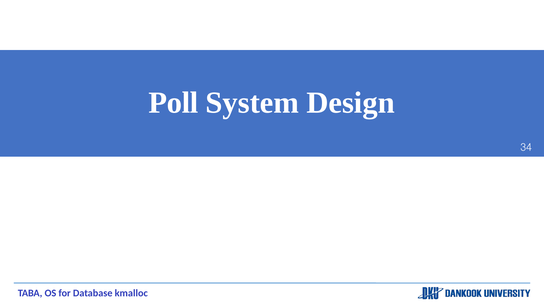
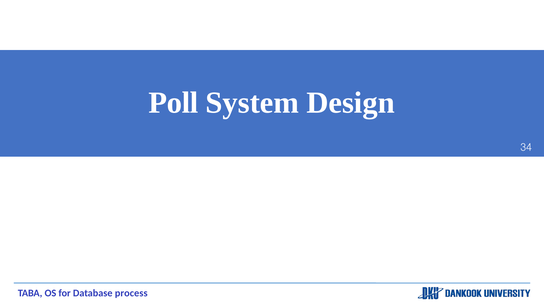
kmalloc: kmalloc -> process (131, 293)
